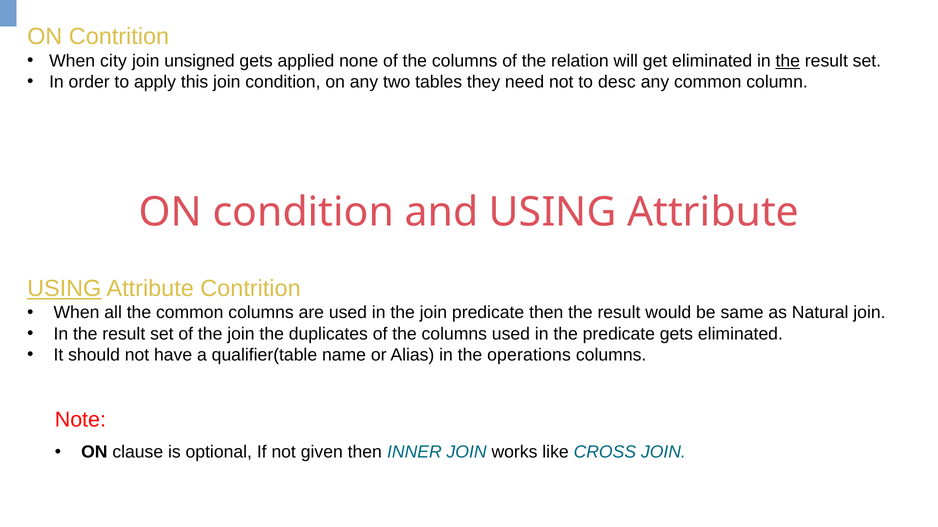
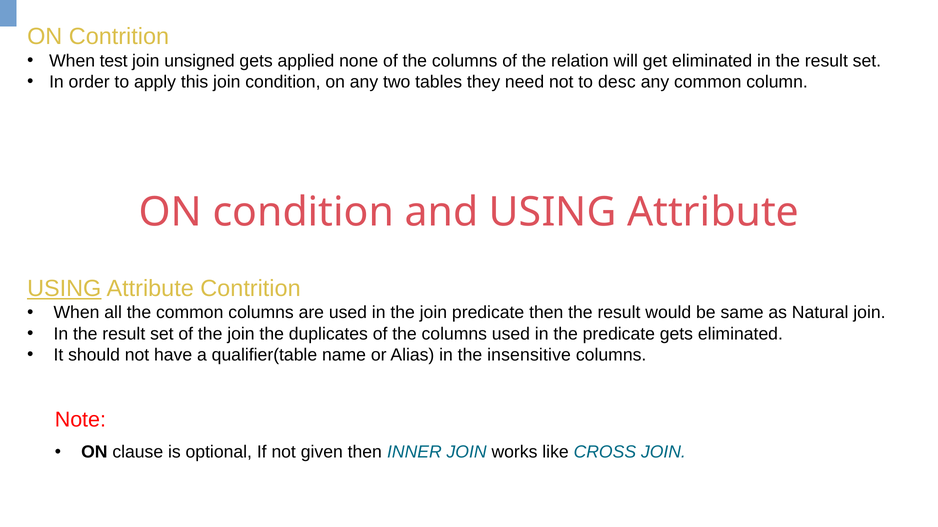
city: city -> test (114, 61)
the underline: present -> none (788, 61)
operations: operations -> insensitive (529, 355)
